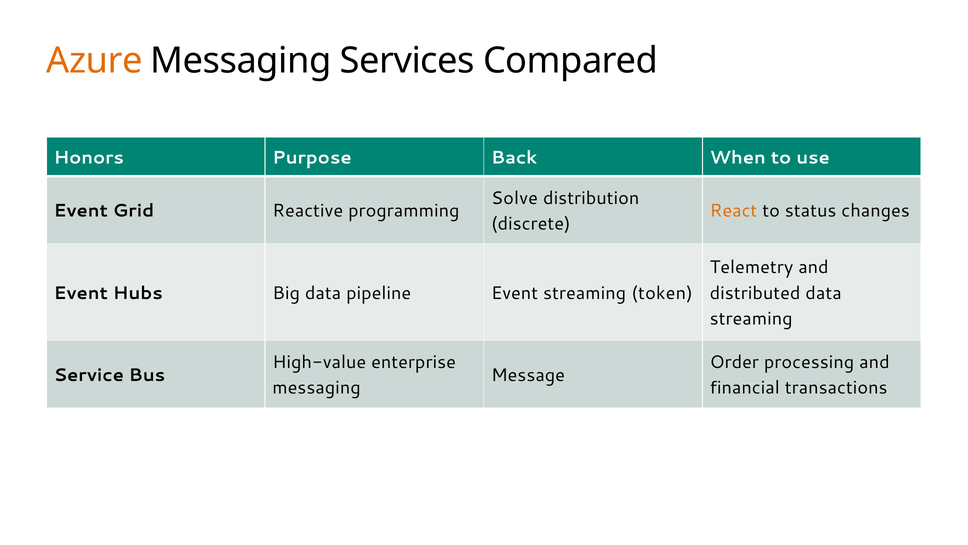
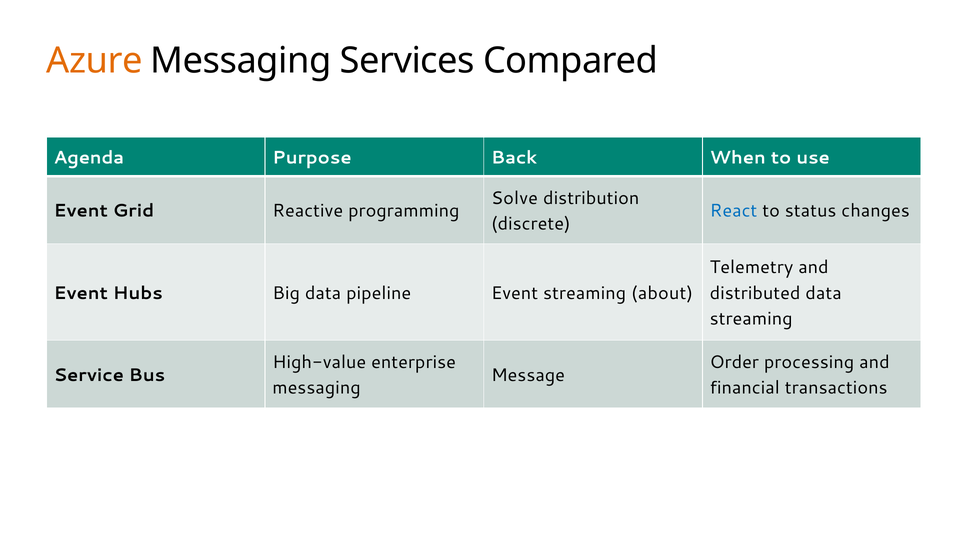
Honors: Honors -> Agenda (89, 157)
React colour: orange -> blue (734, 211)
token: token -> about (662, 293)
